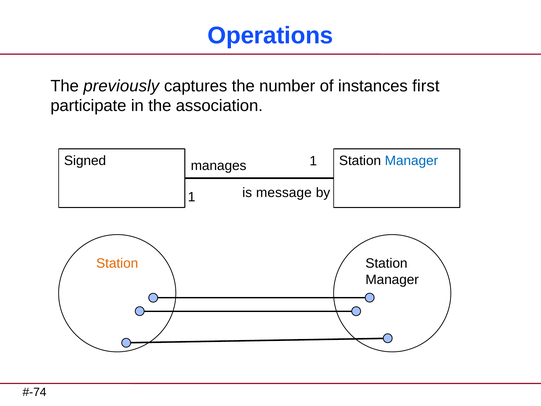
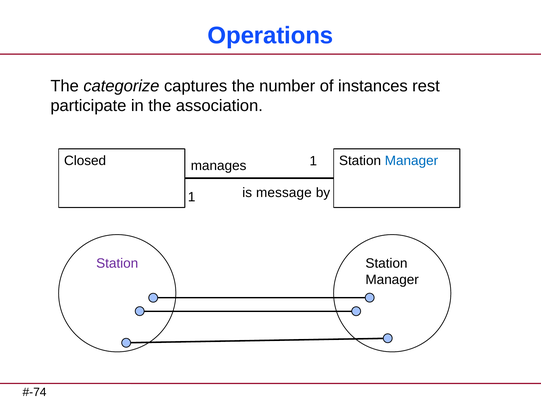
previously: previously -> categorize (121, 86)
first: first -> rest (426, 86)
Signed: Signed -> Closed (85, 161)
Station colour: orange -> purple (117, 263)
